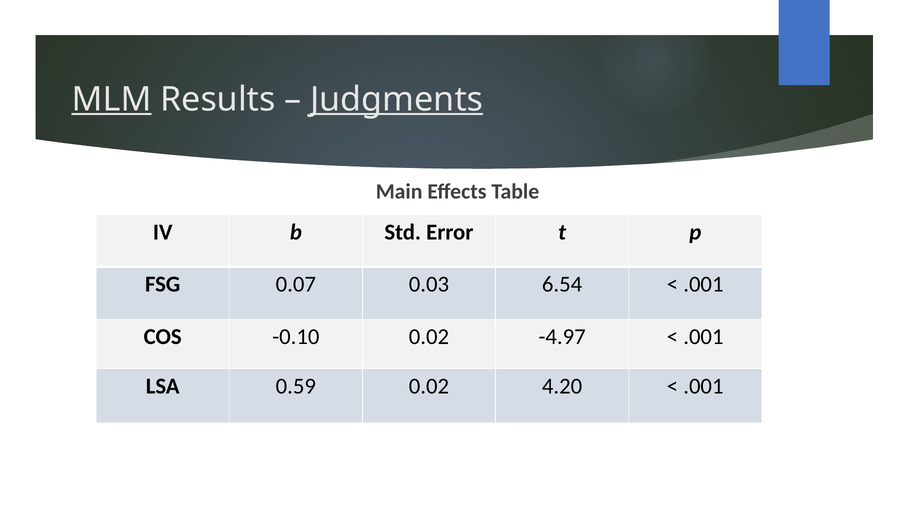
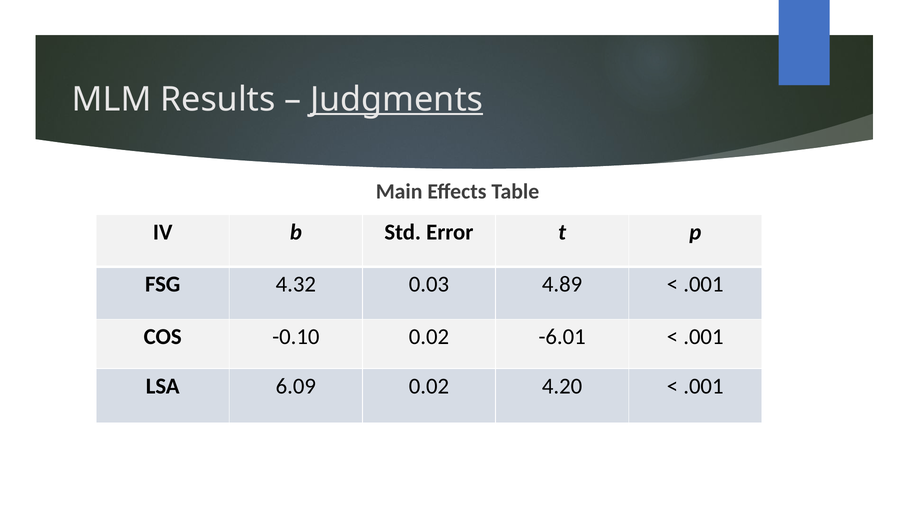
MLM underline: present -> none (112, 99)
0.07: 0.07 -> 4.32 (296, 285)
6.54: 6.54 -> 4.89 (562, 285)
-4.97: -4.97 -> -6.01 (562, 337)
0.59: 0.59 -> 6.09 (296, 386)
